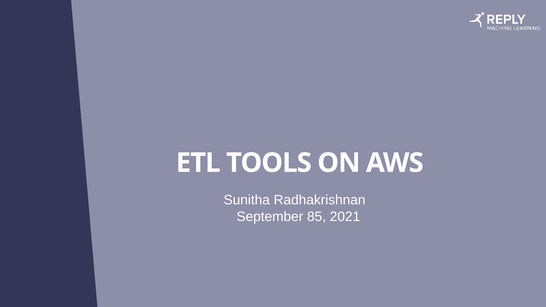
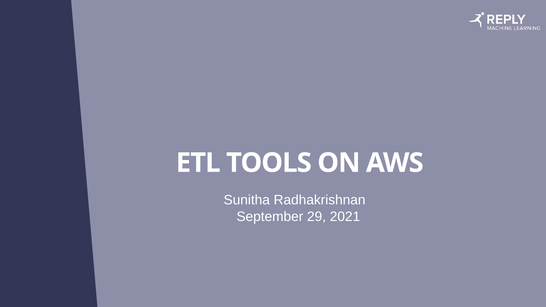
85: 85 -> 29 (317, 217)
